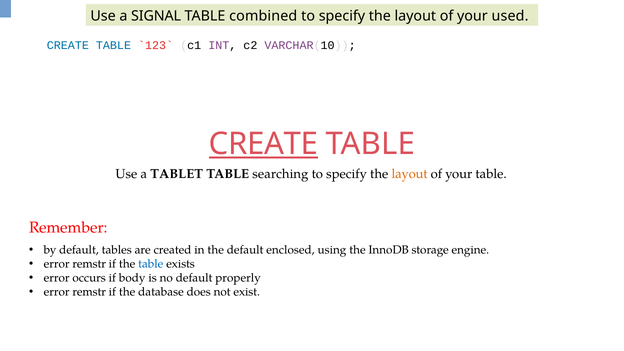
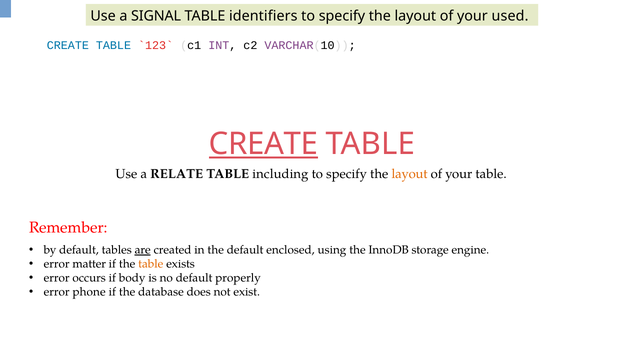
combined: combined -> identifiers (263, 16)
TABLET: TABLET -> RELATE (177, 174)
searching: searching -> including (280, 174)
are underline: none -> present (143, 250)
remstr: remstr -> matter (89, 264)
table colour: blue -> orange (151, 264)
remstr: remstr -> phone (89, 292)
